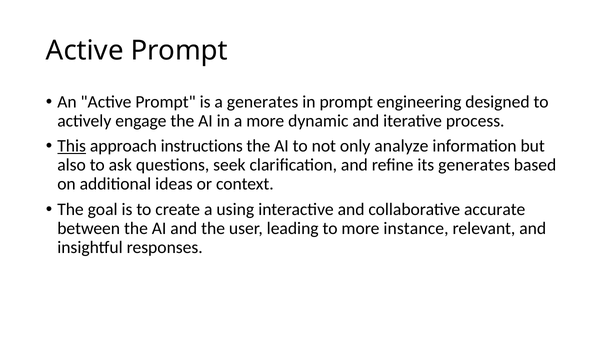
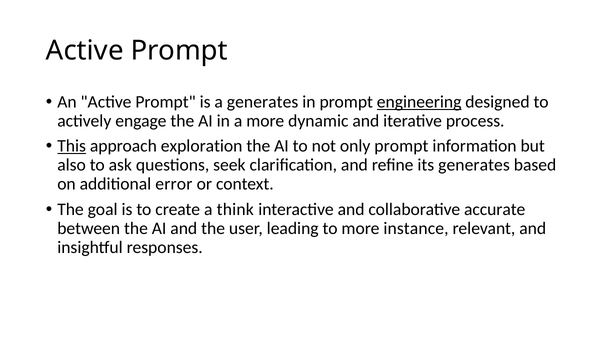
engineering underline: none -> present (419, 102)
instructions: instructions -> exploration (202, 146)
only analyze: analyze -> prompt (401, 146)
ideas: ideas -> error (174, 184)
using: using -> think (235, 210)
